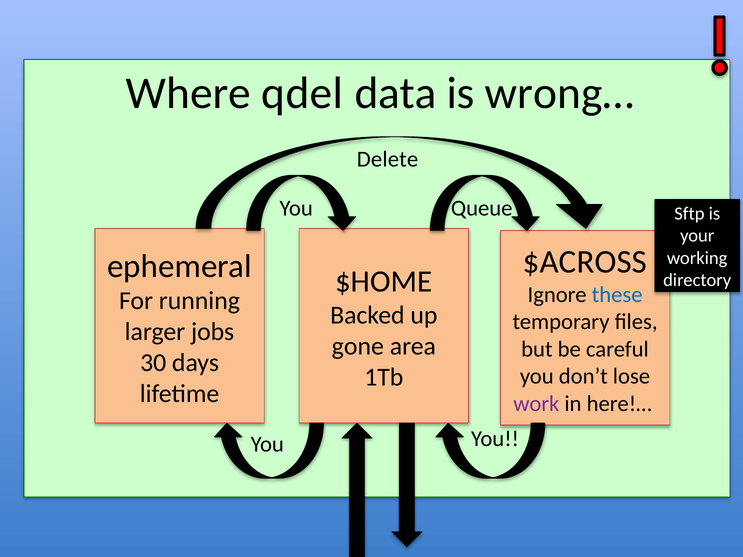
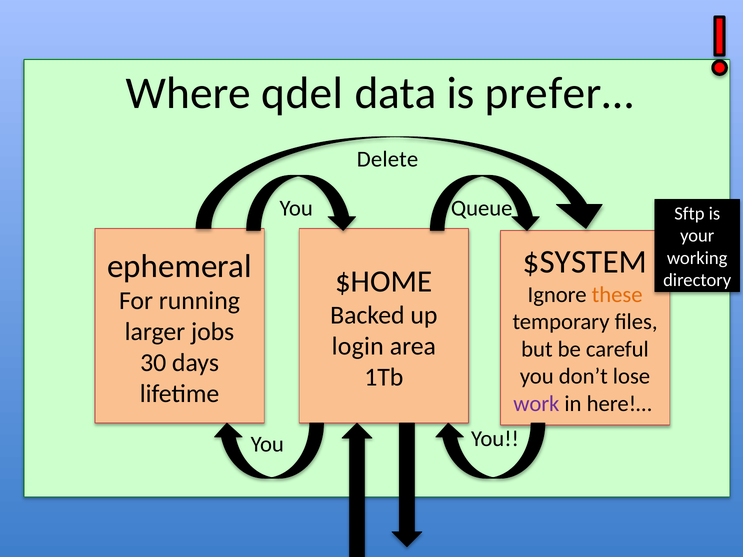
wrong…: wrong… -> prefer… (559, 94)
$ACROSS: $ACROSS -> $SYSTEM (585, 262)
these colour: blue -> orange (617, 295)
gone: gone -> login (358, 346)
